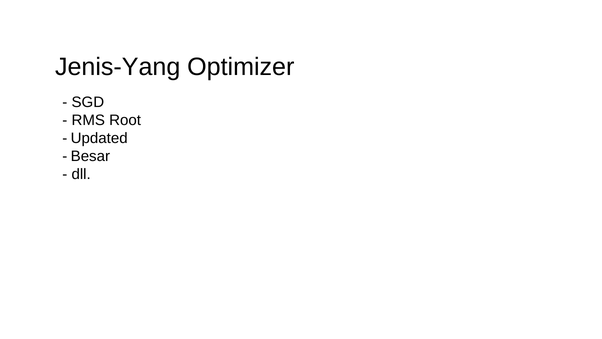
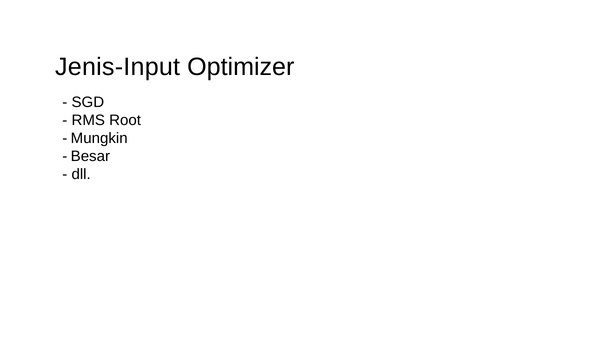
Jenis-Yang: Jenis-Yang -> Jenis-Input (118, 67)
Updated: Updated -> Mungkin (99, 138)
